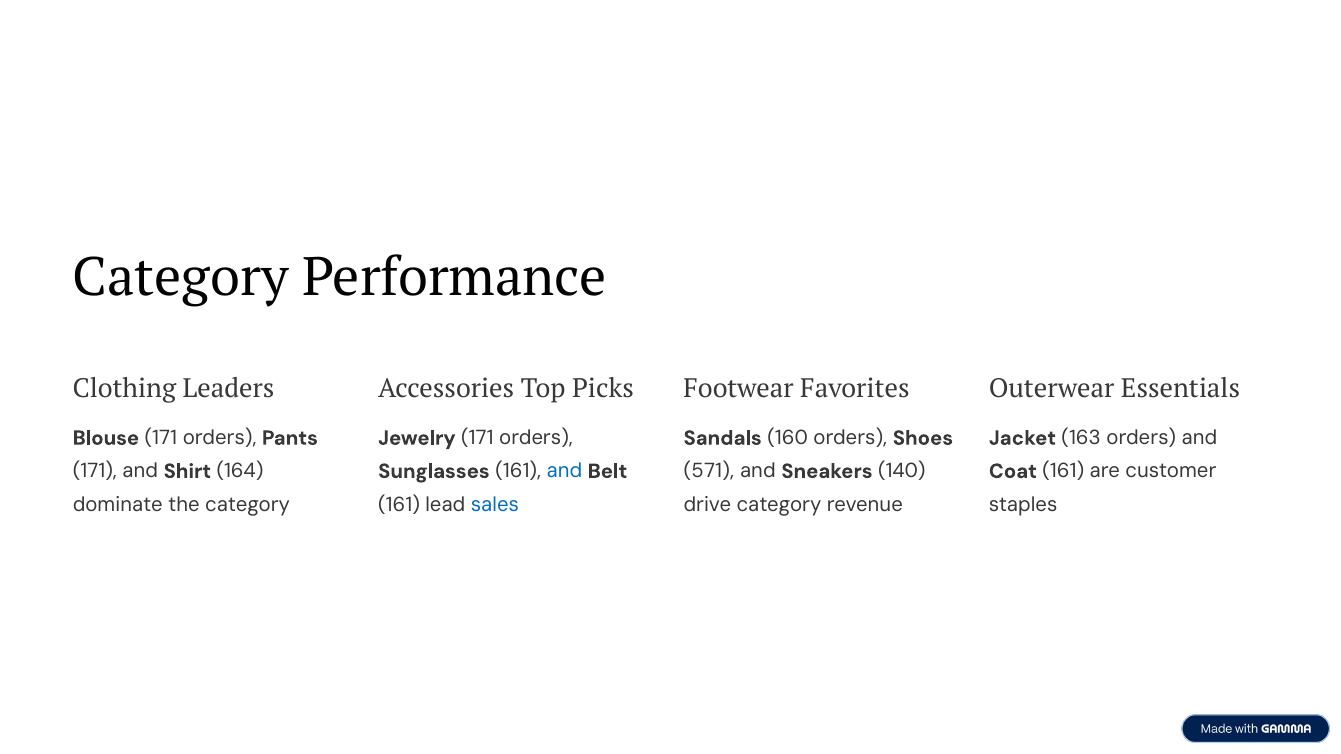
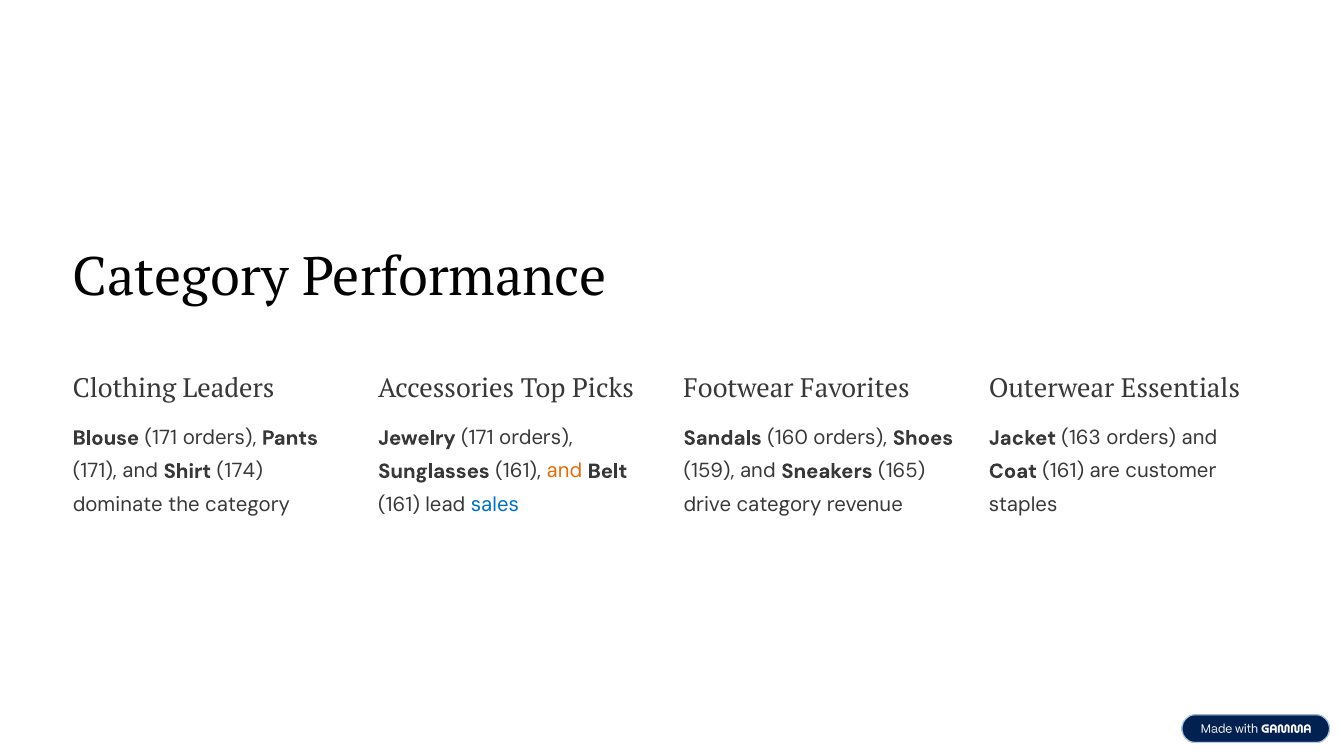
and colour: blue -> orange (564, 471)
164: 164 -> 174 (240, 471)
571: 571 -> 159 (709, 471)
140: 140 -> 165 (902, 471)
